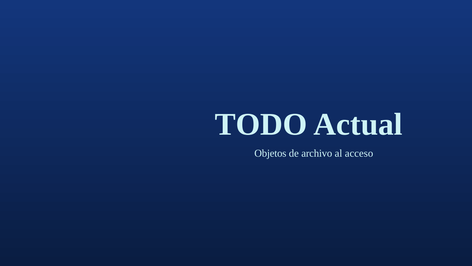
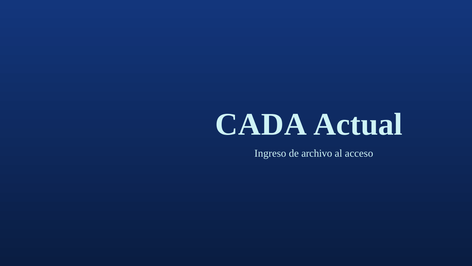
TODO: TODO -> CADA (261, 124)
Objetos: Objetos -> Ingreso (270, 153)
